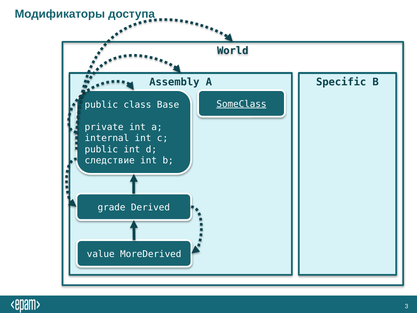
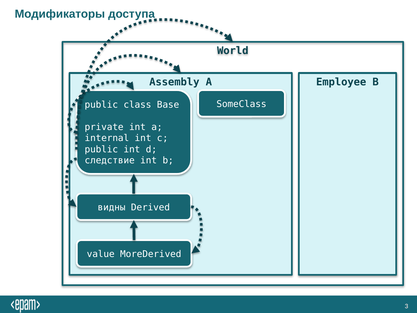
Specific: Specific -> Employee (341, 82)
SomeClass underline: present -> none (241, 104)
grade: grade -> видны (112, 207)
